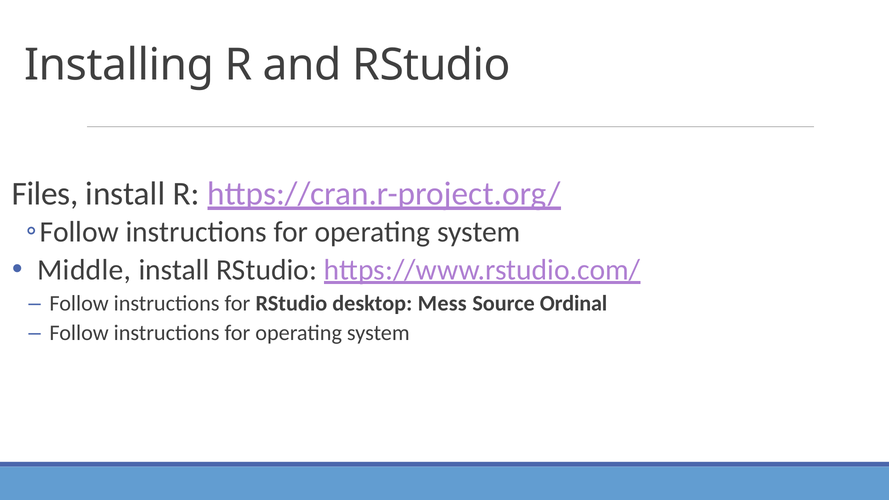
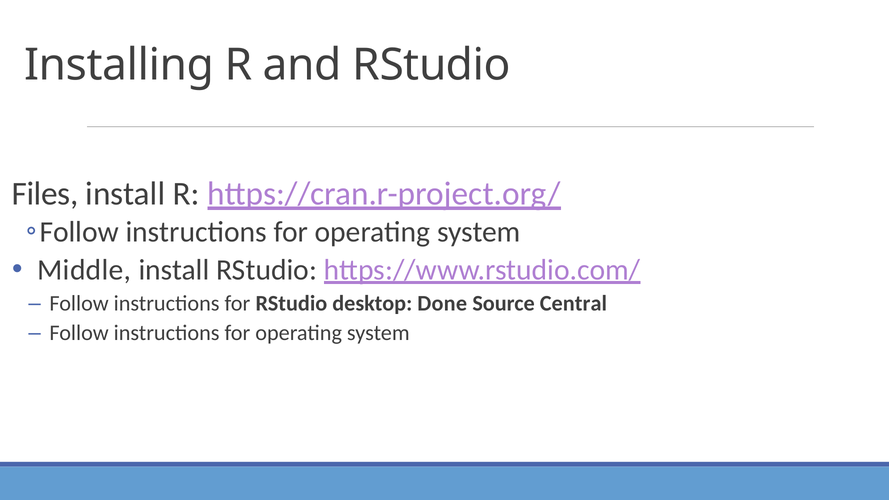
Mess: Mess -> Done (442, 304)
Ordinal: Ordinal -> Central (573, 304)
